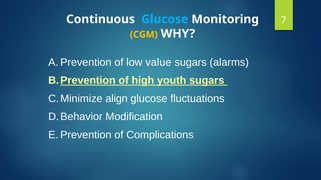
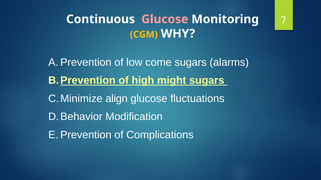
Glucose colour: light blue -> pink (165, 19)
value: value -> come (158, 63)
youth: youth -> might (172, 81)
